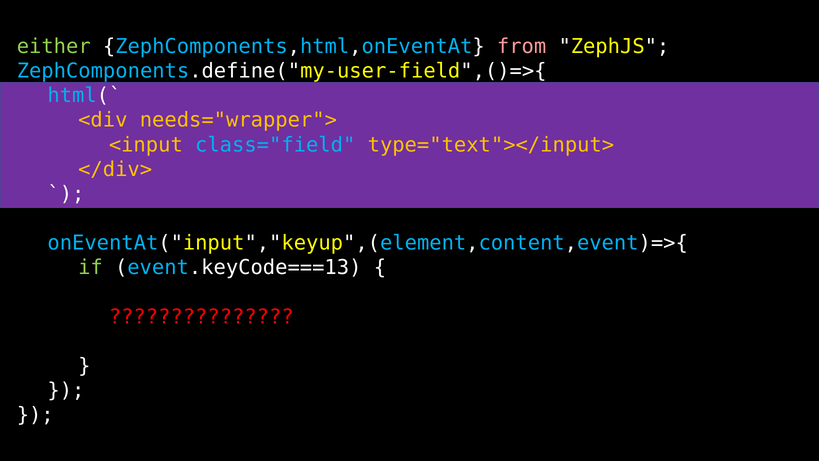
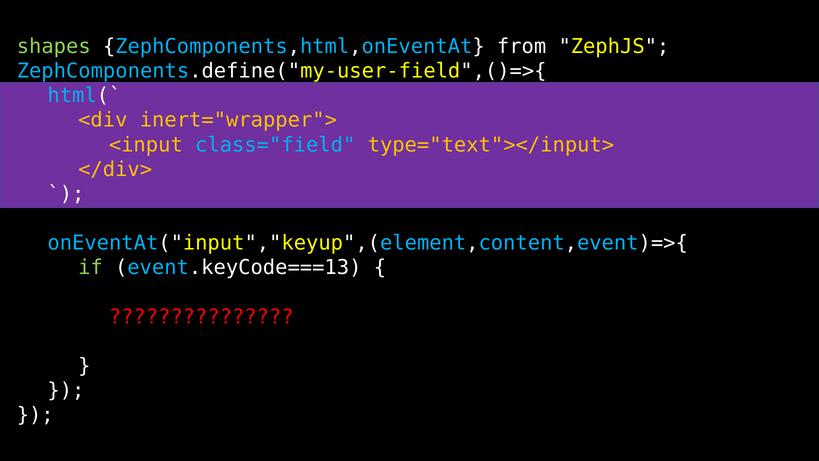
either: either -> shapes (54, 46)
from colour: pink -> white (522, 46)
needs="wrapper">: needs="wrapper"> -> inert="wrapper"> (238, 120)
